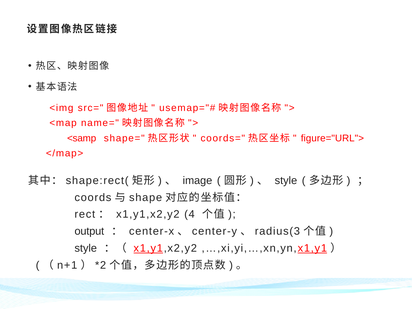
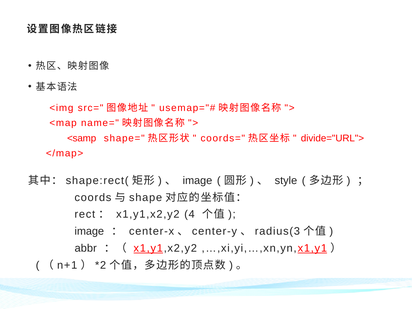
figure="URL">: figure="URL"> -> divide="URL"> (332, 138)
output: output -> image (89, 231)
style: style -> abbr (86, 248)
